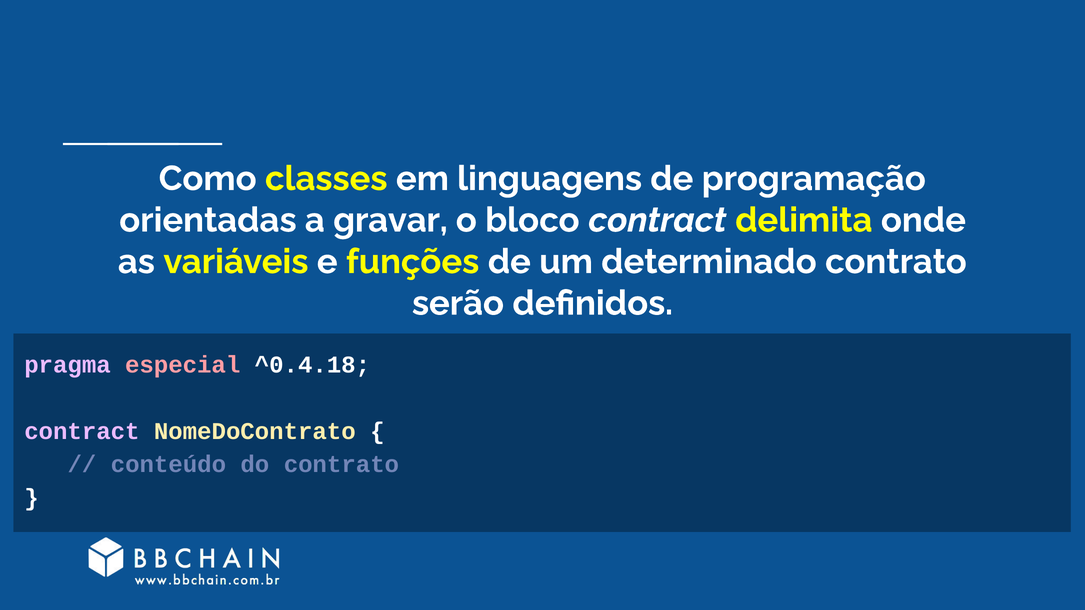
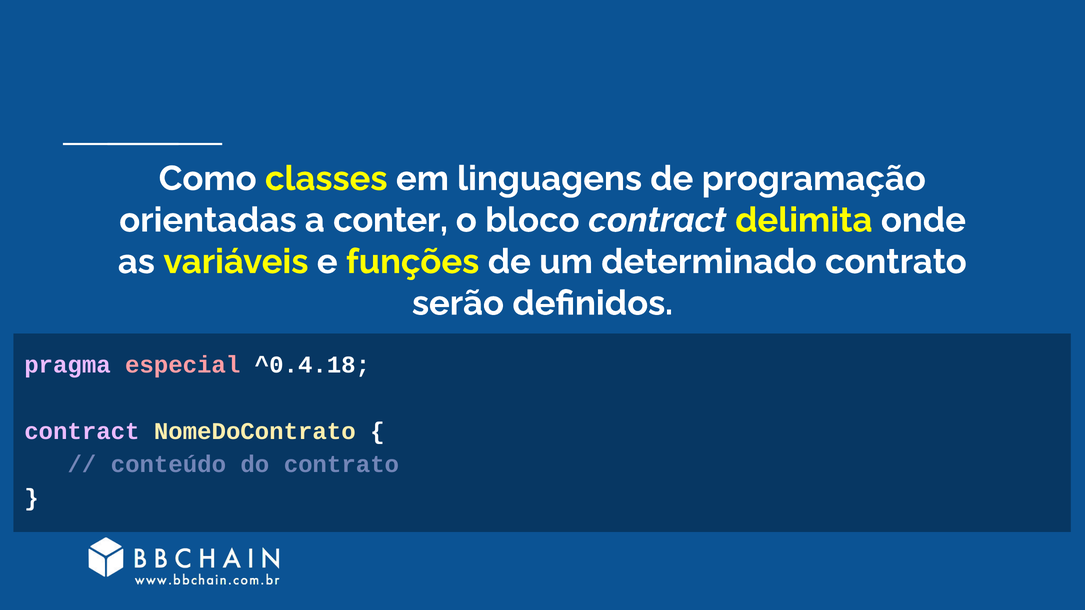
gravar: gravar -> conter (391, 220)
